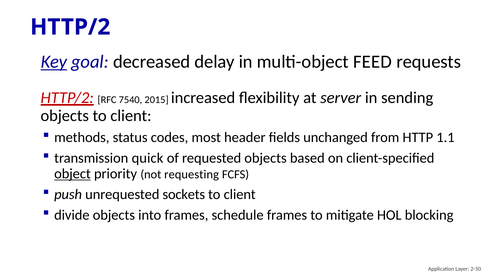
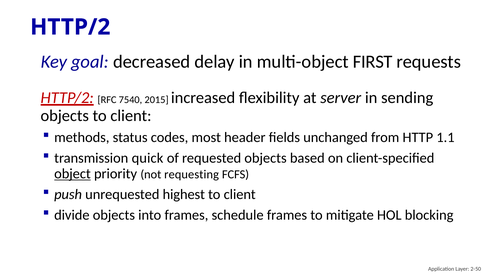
Key underline: present -> none (54, 62)
FEED: FEED -> FIRST (373, 62)
sockets: sockets -> highest (184, 194)
